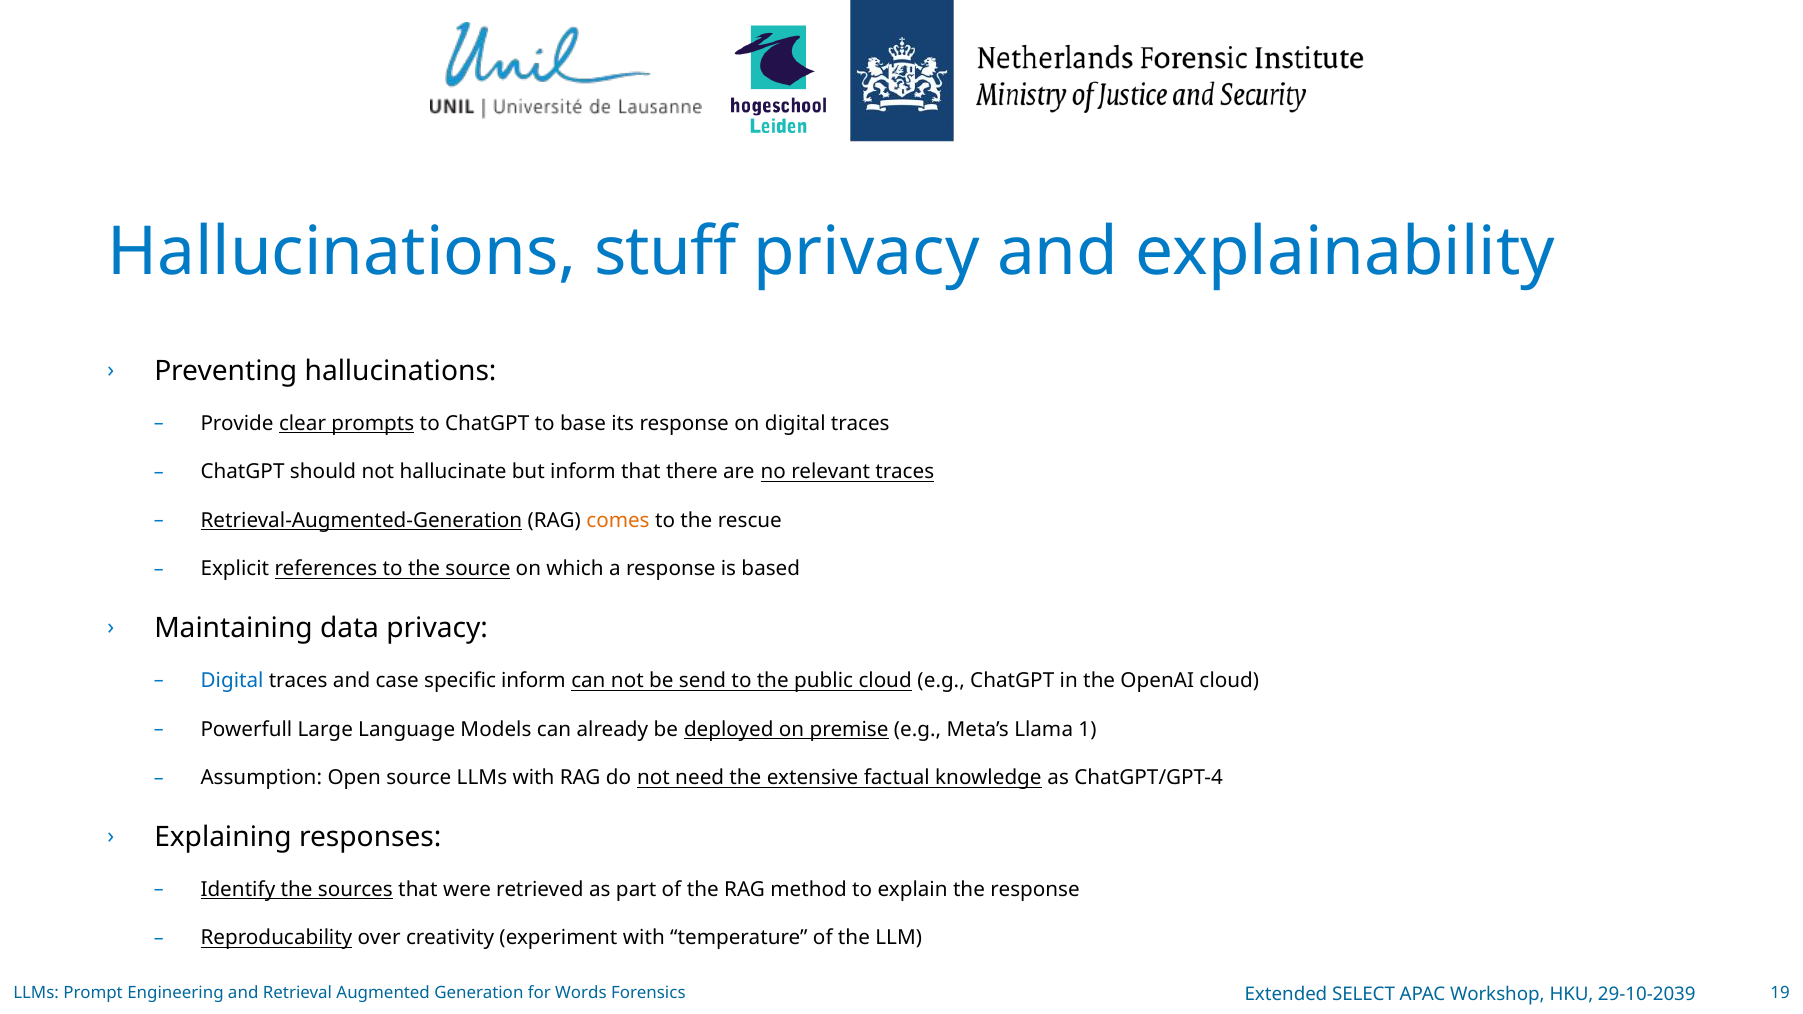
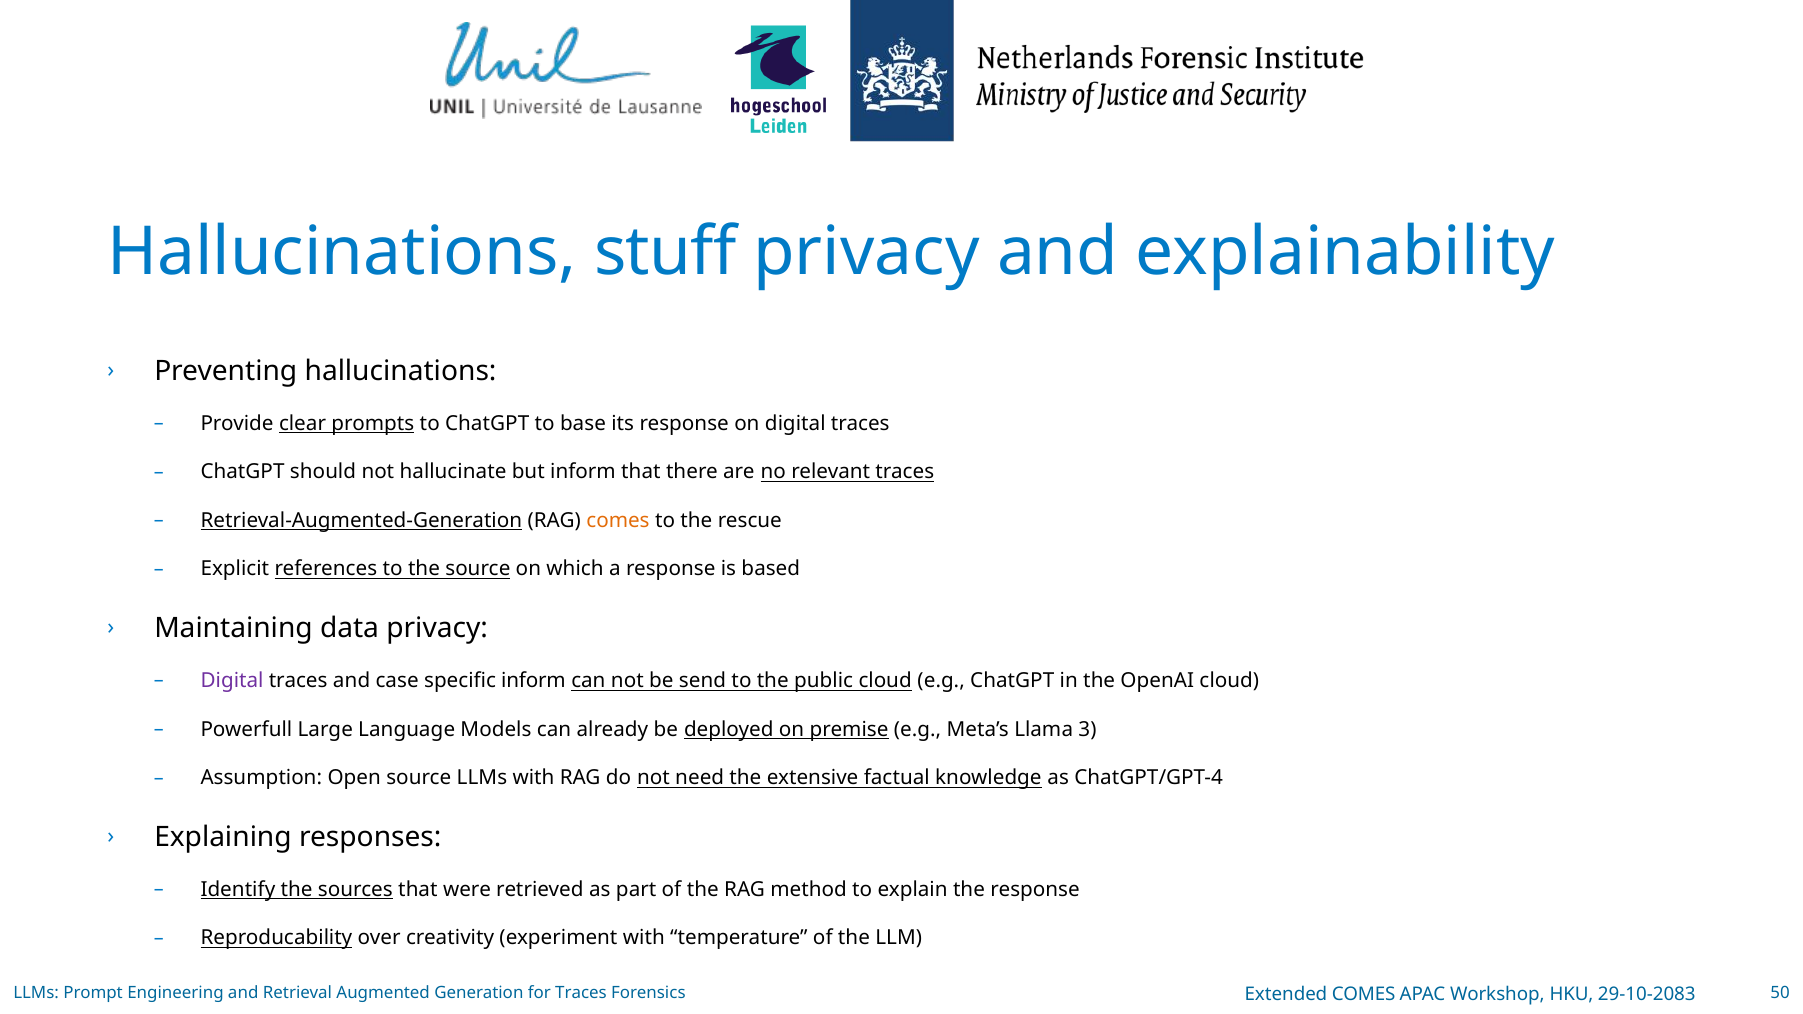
Digital colour: blue -> purple (232, 681)
1: 1 -> 3 (1087, 729)
for Words: Words -> Traces (581, 993)
19: 19 -> 50 (1780, 993)
Extended SELECT: SELECT -> COMES (1364, 994)
29-10-2039: 29-10-2039 -> 29-10-2083 (1647, 994)
